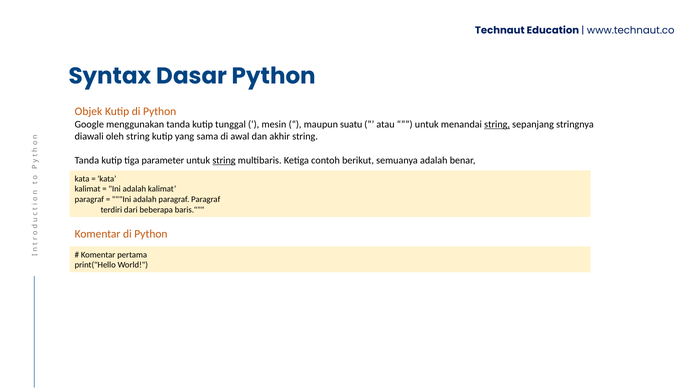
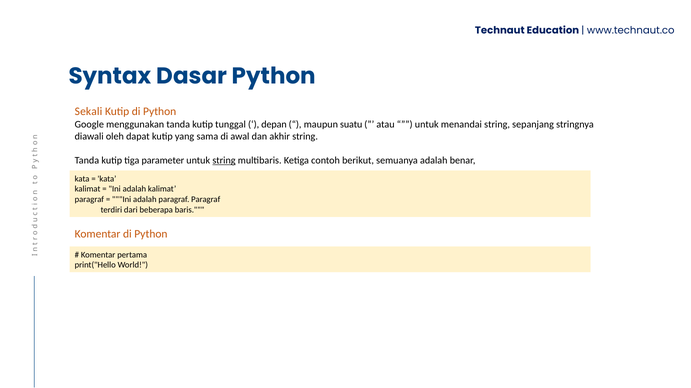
Objek: Objek -> Sekali (89, 112)
mesin: mesin -> depan (274, 125)
string underline: present -> none (497, 125)
oleh string: string -> dapat (138, 137)
